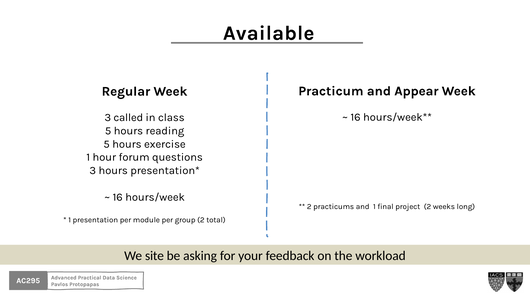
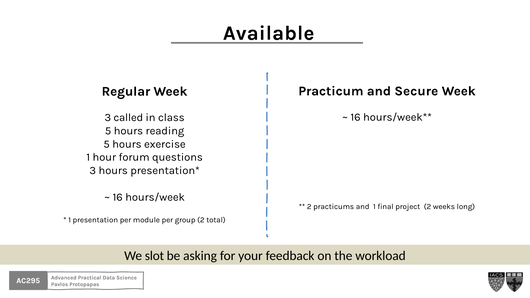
Appear: Appear -> Secure (416, 91)
site: site -> slot (154, 256)
